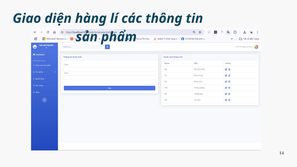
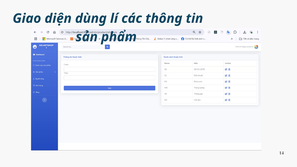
hàng: hàng -> dùng (91, 18)
